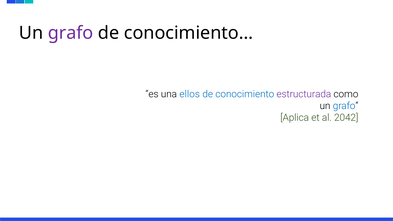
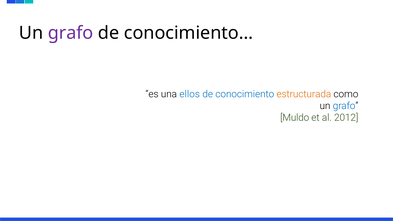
estructurada colour: purple -> orange (304, 94)
Aplica: Aplica -> Muldo (295, 118)
2042: 2042 -> 2012 (346, 118)
